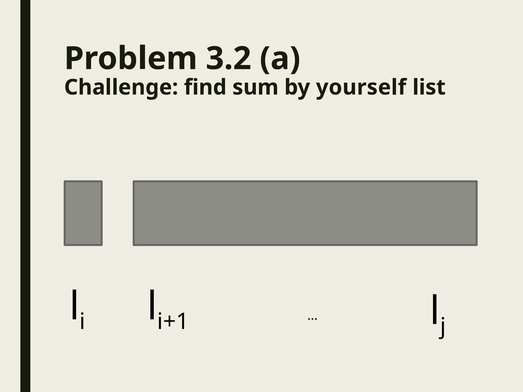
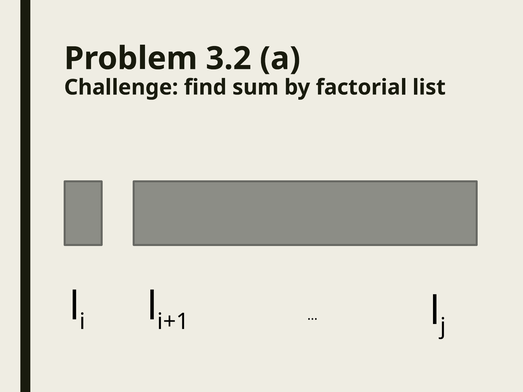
yourself: yourself -> factorial (361, 87)
